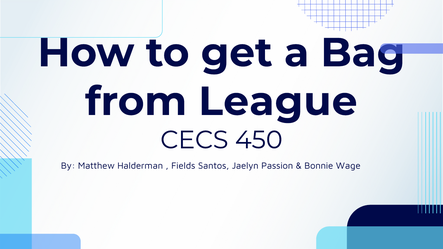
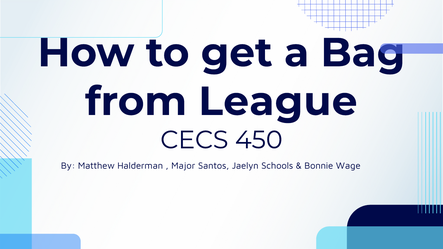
Fields: Fields -> Major (183, 166)
Passion: Passion -> Schools (277, 166)
